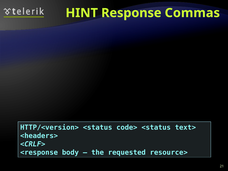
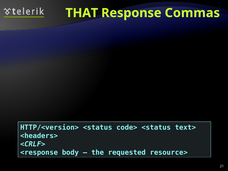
HINT: HINT -> THAT (82, 13)
